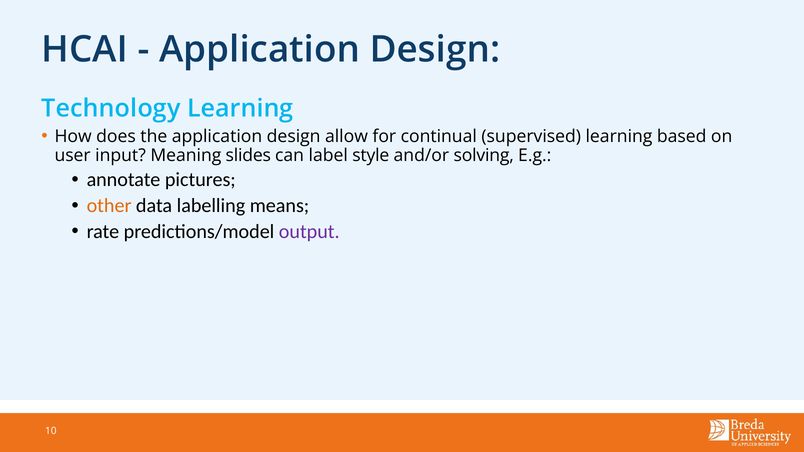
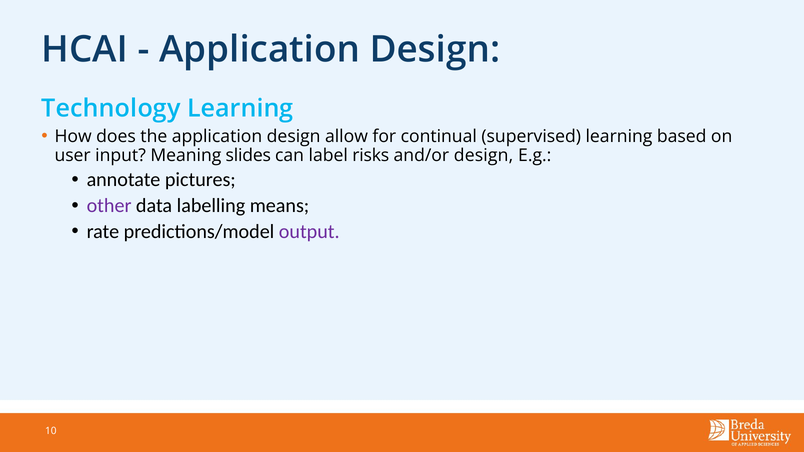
style: style -> risks (371, 155)
and/or solving: solving -> design (484, 155)
other colour: orange -> purple (109, 206)
